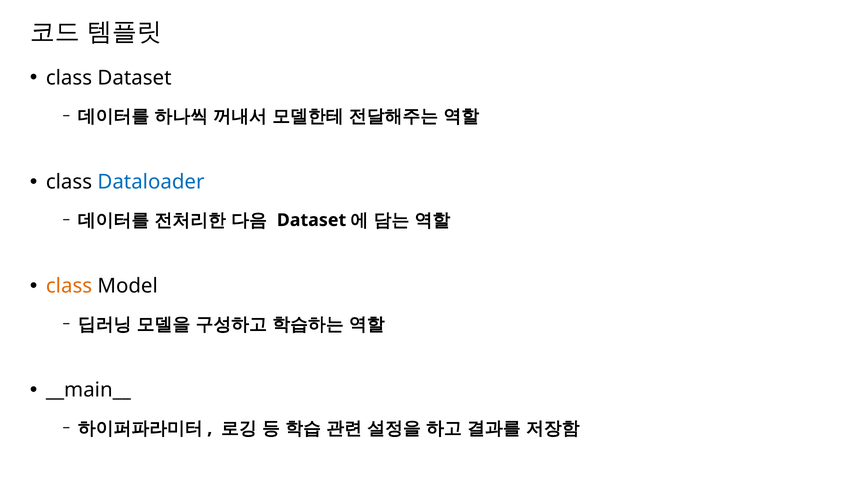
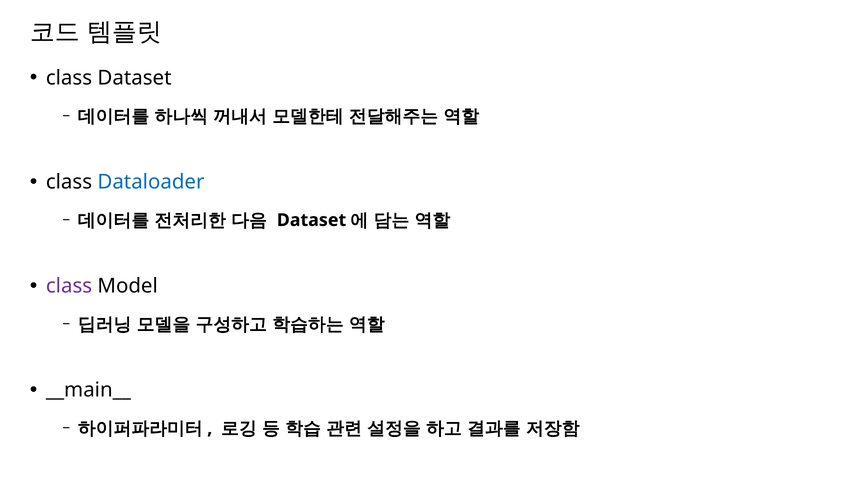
class colour: orange -> purple (69, 286)
